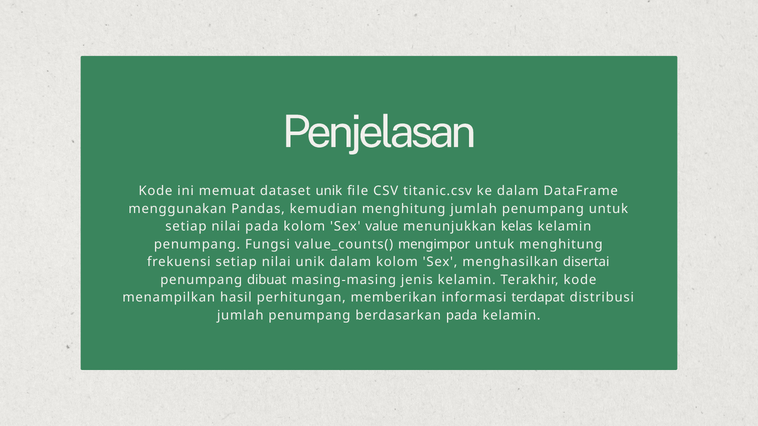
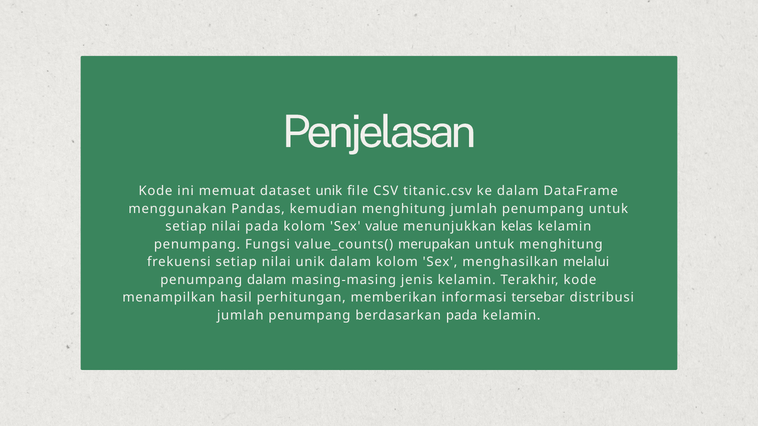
mengimpor: mengimpor -> merupakan (434, 244)
disertai: disertai -> melalui (586, 262)
penumpang dibuat: dibuat -> dalam (267, 280)
terdapat: terdapat -> tersebar (538, 298)
